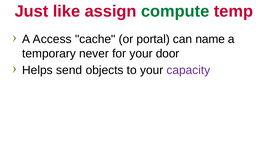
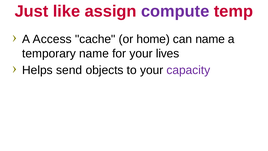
compute colour: green -> purple (175, 11)
portal: portal -> home (153, 39)
temporary never: never -> name (94, 53)
door: door -> lives (168, 53)
